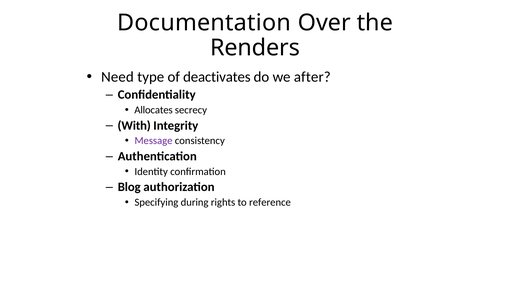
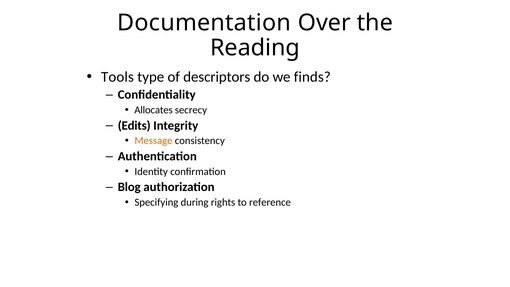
Renders: Renders -> Reading (255, 48)
Need: Need -> Tools (117, 77)
deactivates: deactivates -> descriptors (217, 77)
after: after -> finds (312, 77)
With: With -> Edits (134, 125)
Message colour: purple -> orange (154, 141)
